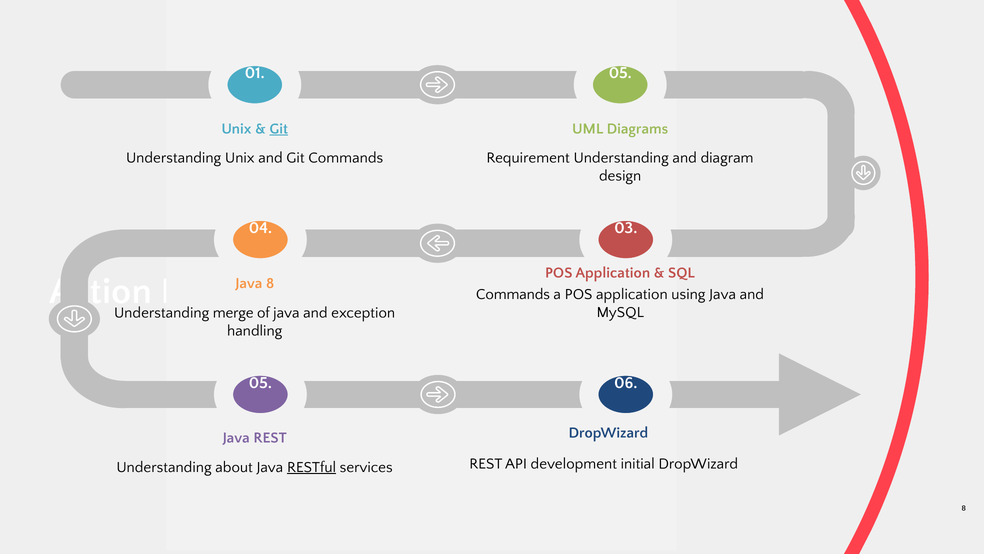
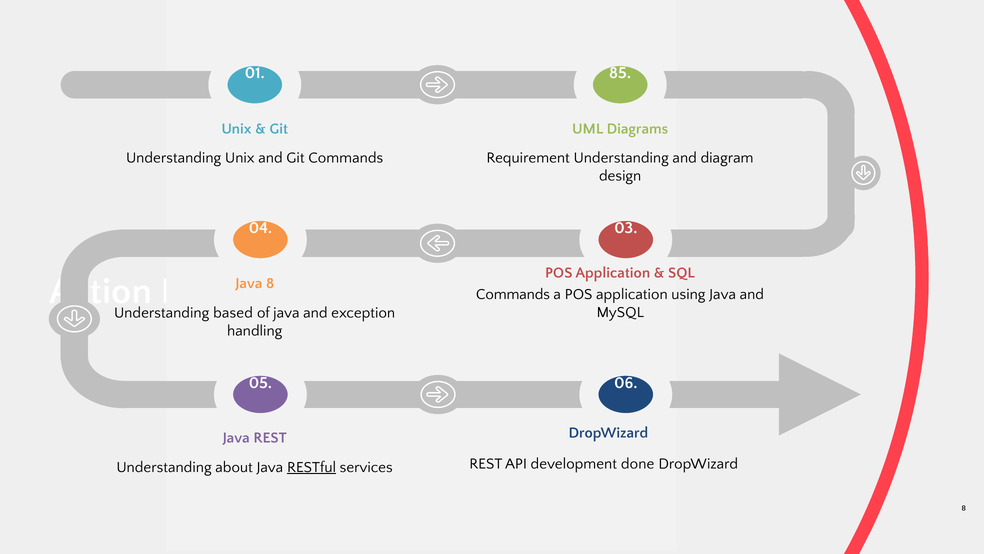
01 05: 05 -> 85 (620, 73)
Git underline: present -> none (279, 129)
merge: merge -> based (233, 312)
initial: initial -> done (638, 463)
